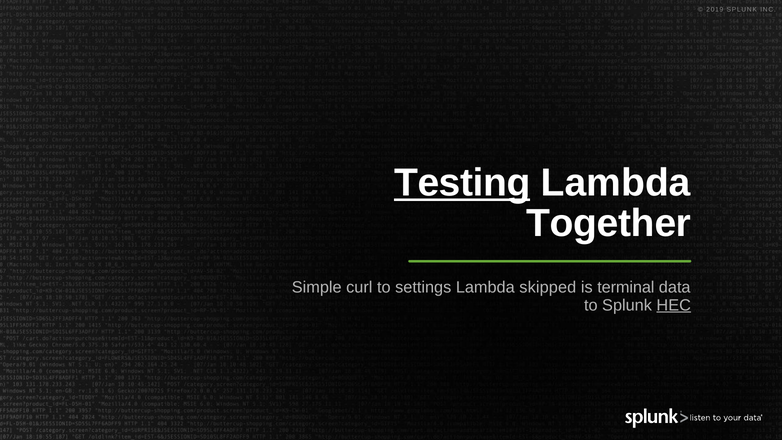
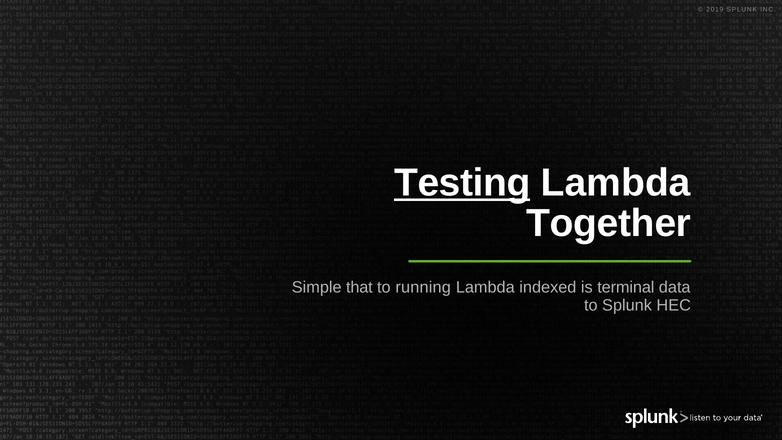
curl: curl -> that (359, 287)
settings: settings -> running (423, 287)
skipped: skipped -> indexed (548, 287)
HEC underline: present -> none (674, 305)
